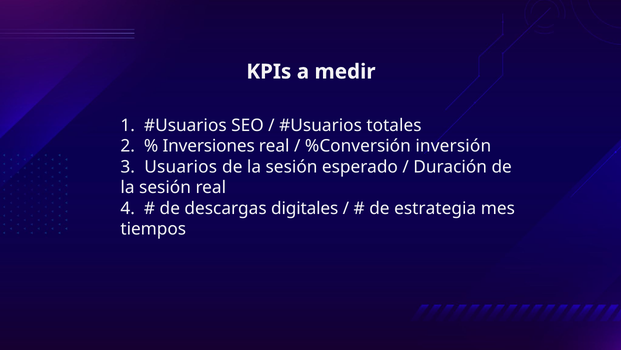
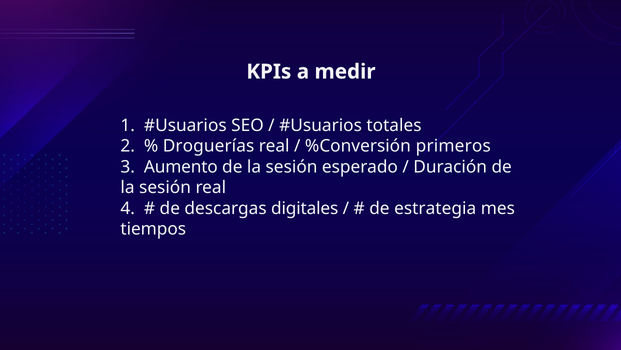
Inversiones: Inversiones -> Droguerías (209, 146)
inversión: inversión -> primeros (453, 146)
Usuarios: Usuarios -> Aumento (181, 167)
